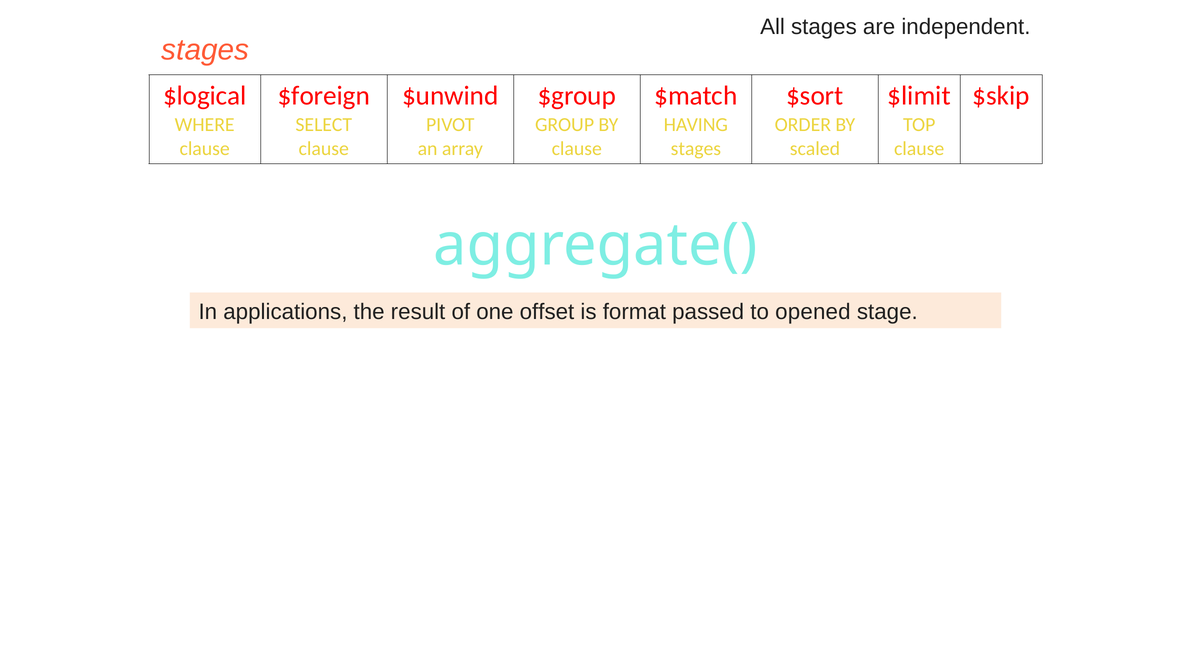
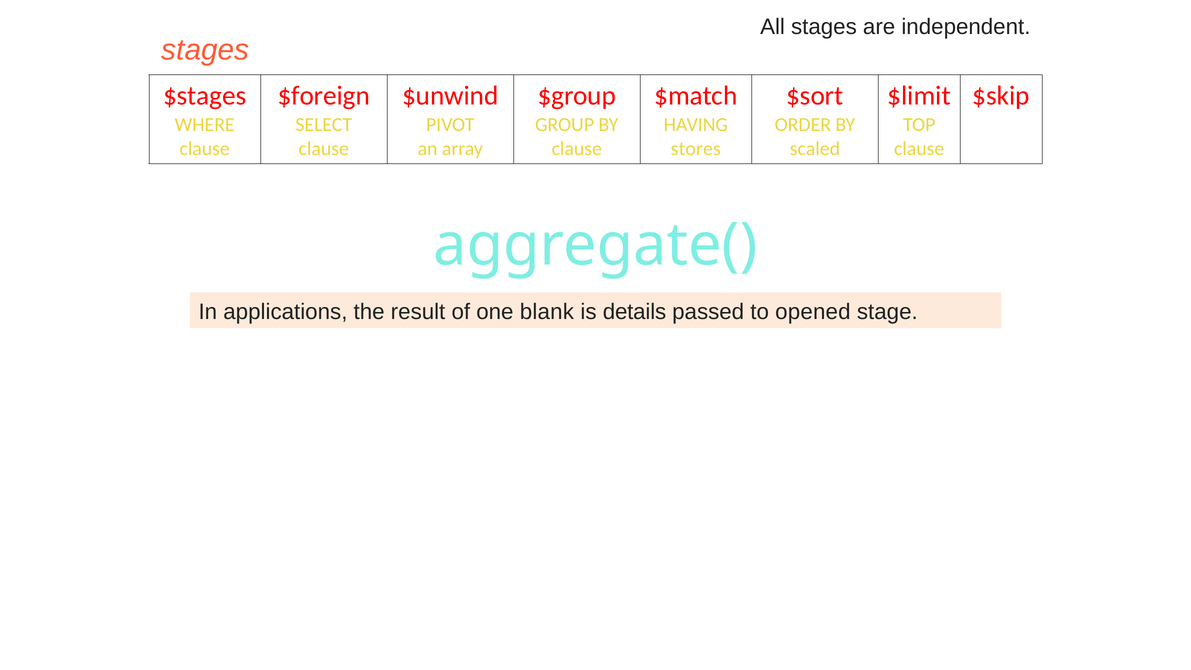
$logical: $logical -> $stages (205, 96)
stages: stages -> stores (696, 149)
offset: offset -> blank (547, 312)
format: format -> details (634, 312)
